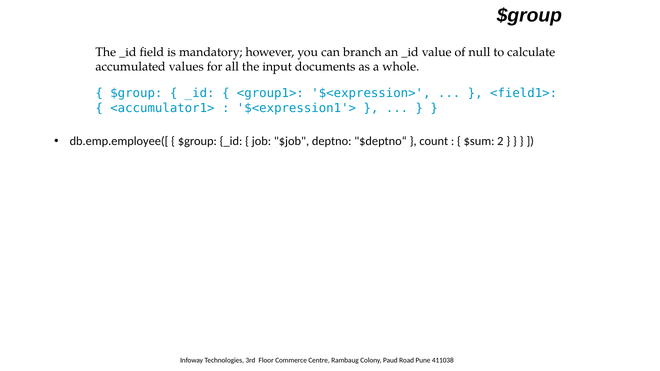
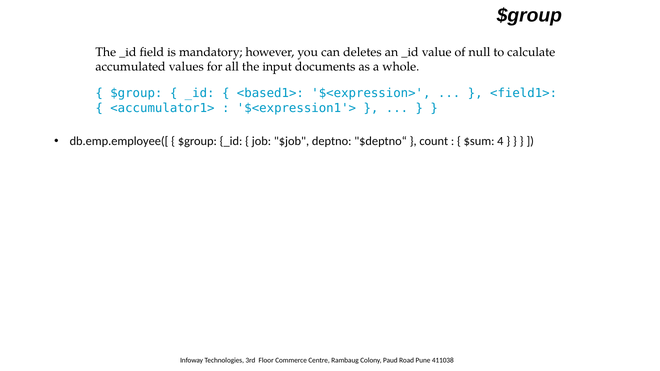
branch: branch -> deletes (362, 52)
<group1>: <group1> -> <based1> (270, 93)
2: 2 -> 4 (500, 141)
